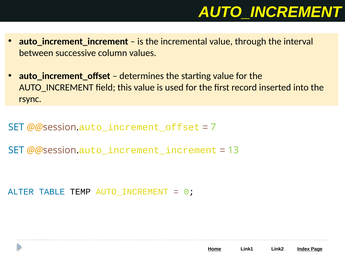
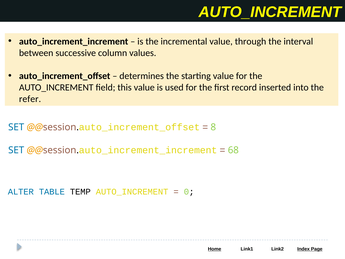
rsync: rsync -> refer (30, 99)
7: 7 -> 8 (213, 127)
13: 13 -> 68 (233, 150)
